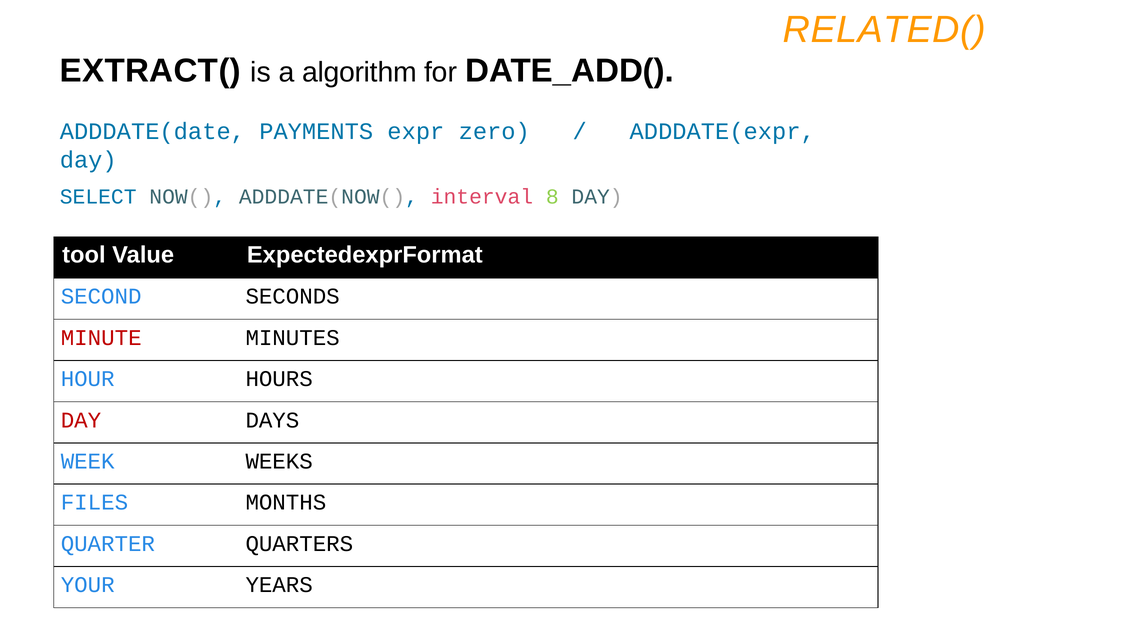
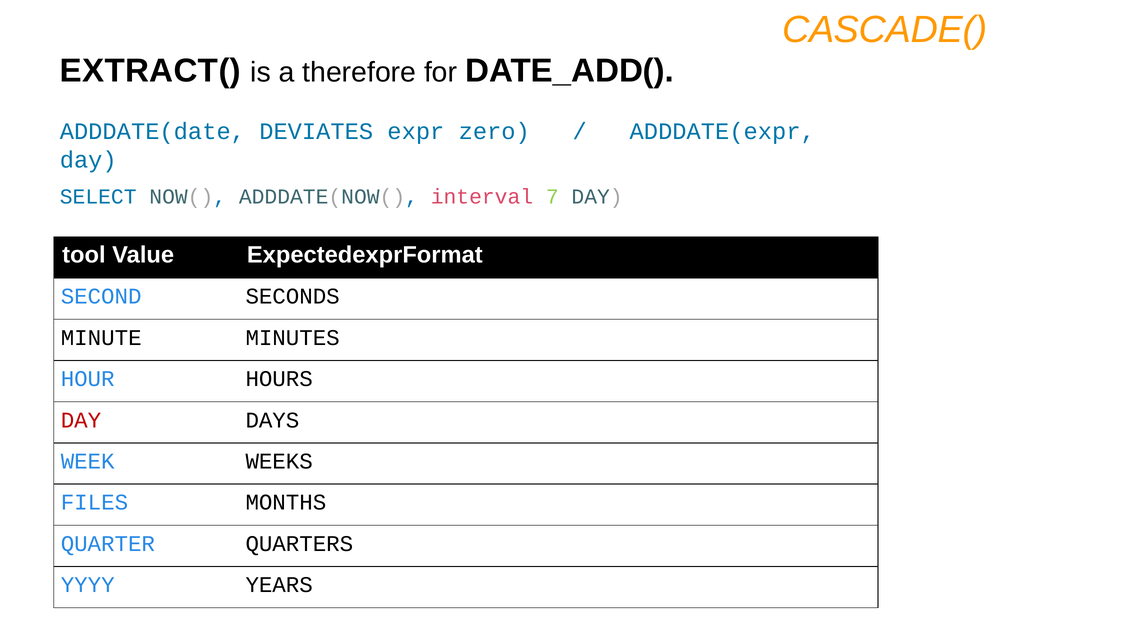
RELATED(: RELATED( -> CASCADE( (885, 30)
algorithm: algorithm -> therefore (359, 73)
PAYMENTS: PAYMENTS -> DEVIATES (316, 132)
8: 8 -> 7 (552, 197)
MINUTE colour: red -> black (101, 338)
YOUR: YOUR -> YYYY (88, 585)
